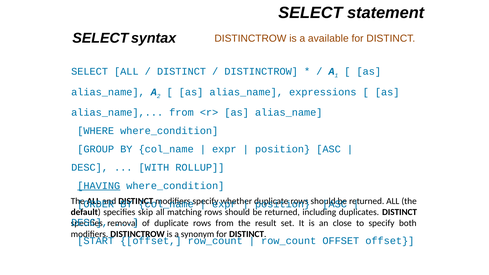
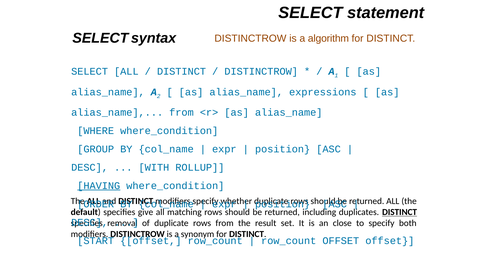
available: available -> algorithm (328, 38)
skip: skip -> give (146, 212)
DISTINCT underline: none -> present (400, 212)
